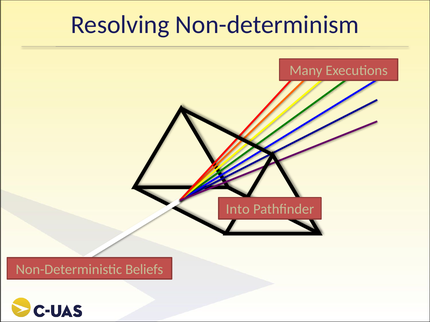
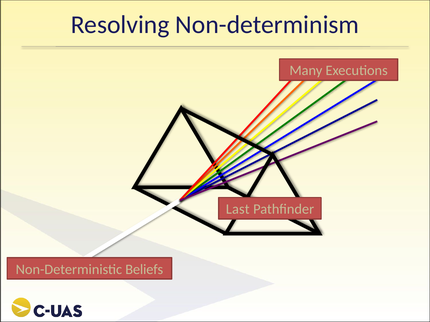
Into: Into -> Last (238, 210)
